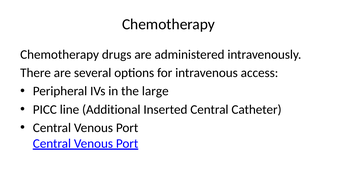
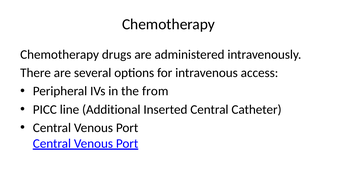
large: large -> from (155, 91)
